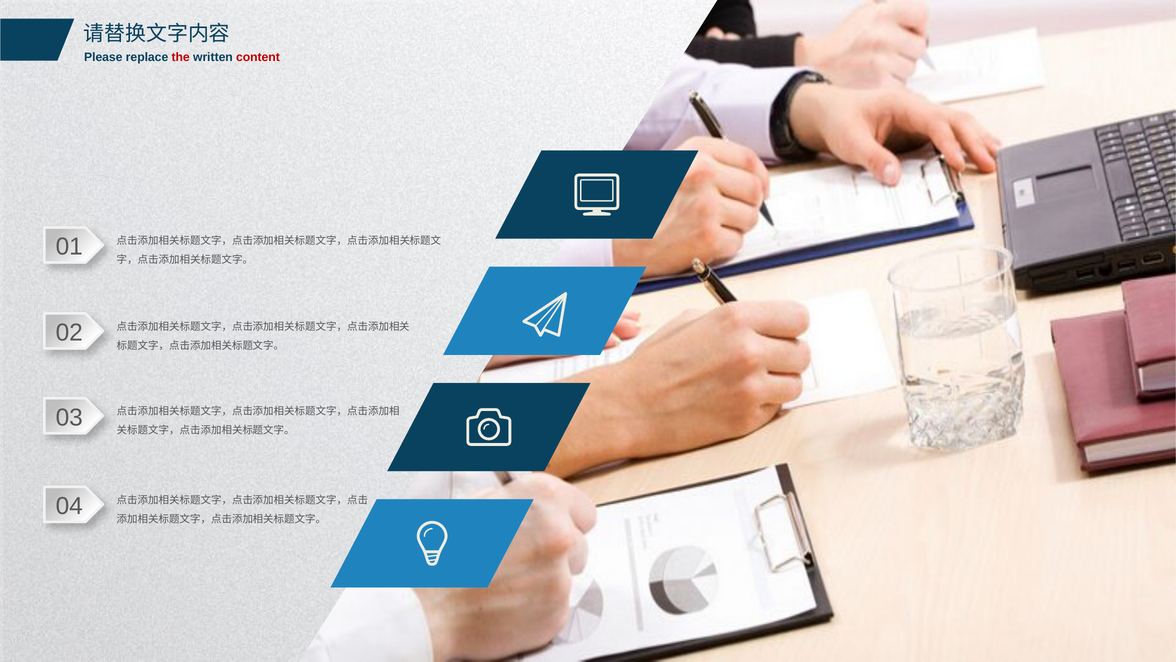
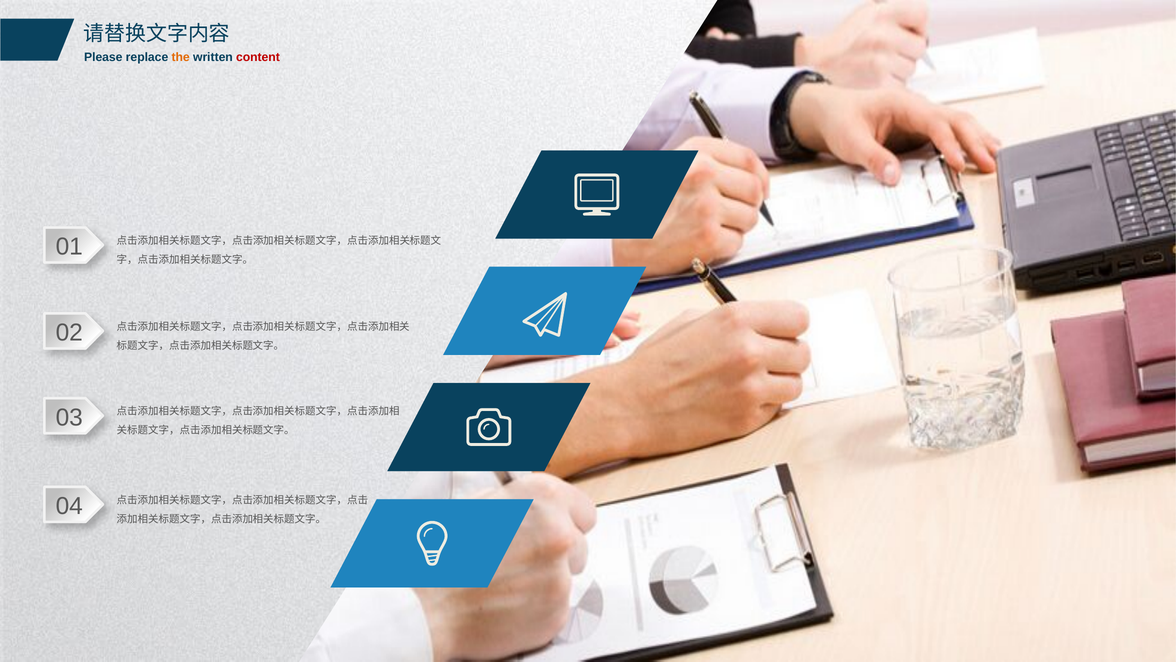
the colour: red -> orange (181, 57)
